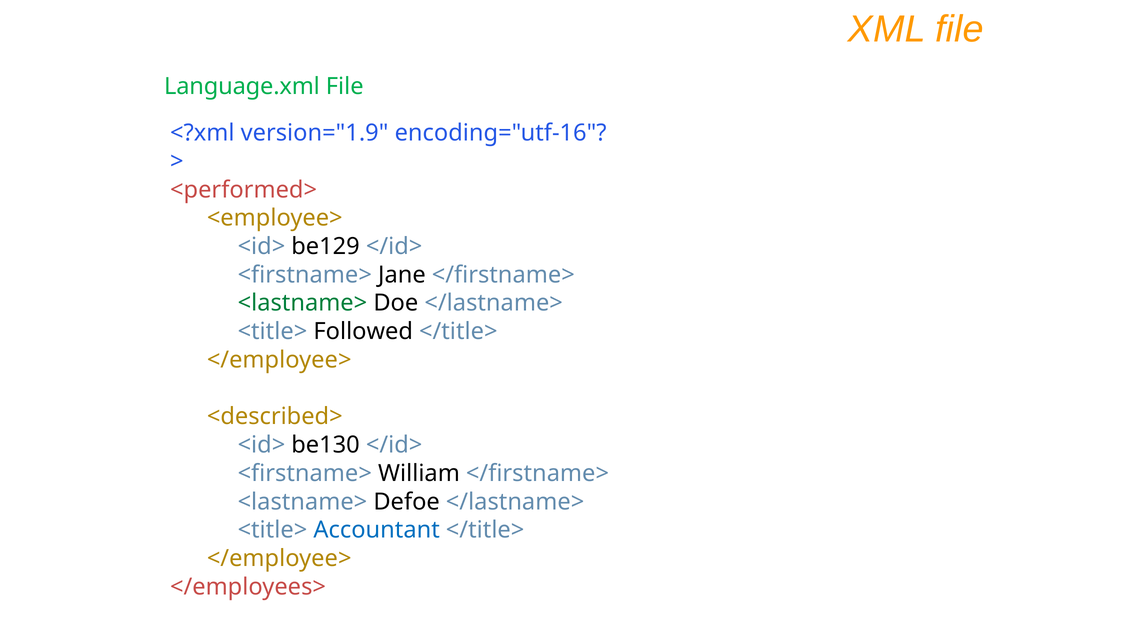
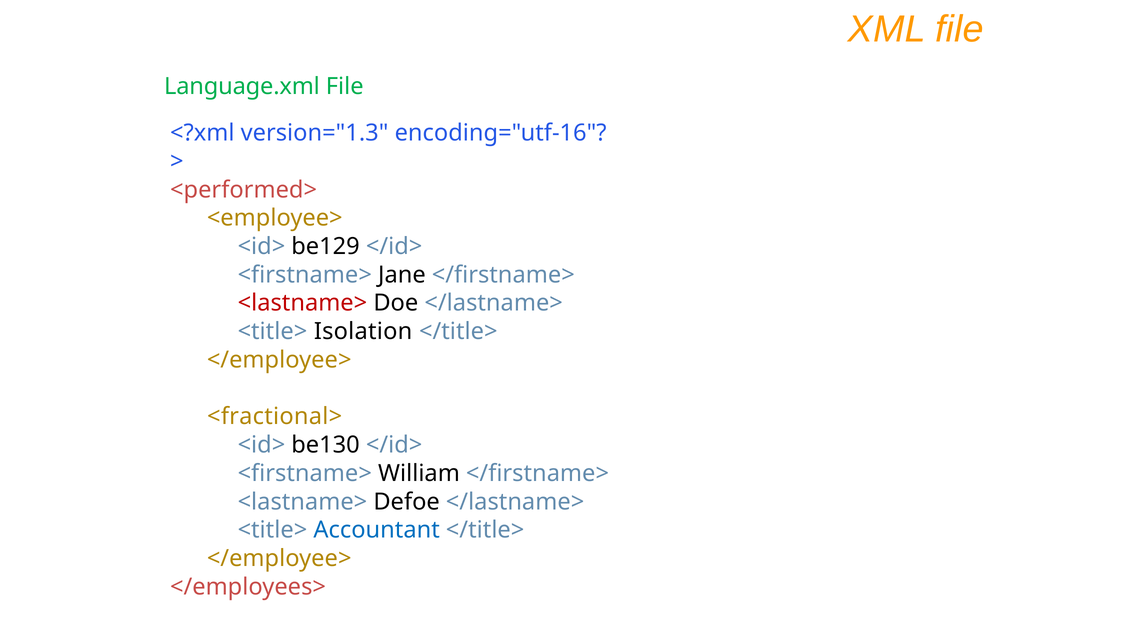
version="1.9: version="1.9 -> version="1.3 (315, 133)
<lastname> colour: green -> red (302, 303)
Followed: Followed -> Isolation (363, 331)
<described>: <described> -> <fractional> (275, 417)
